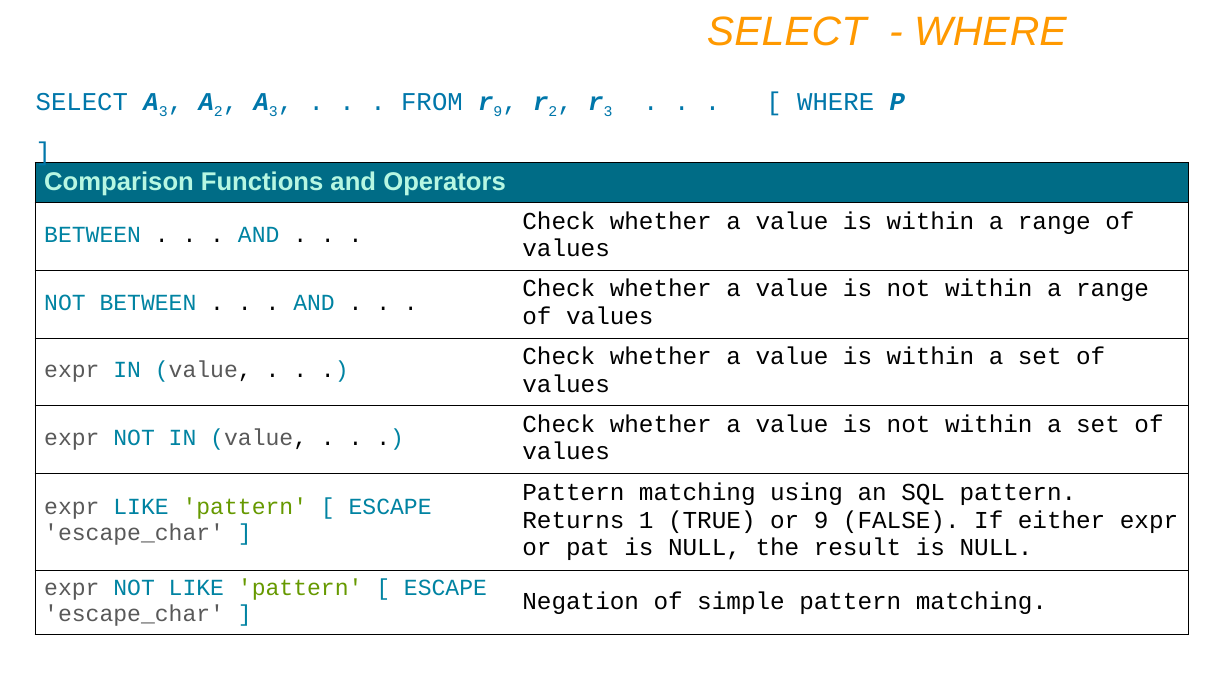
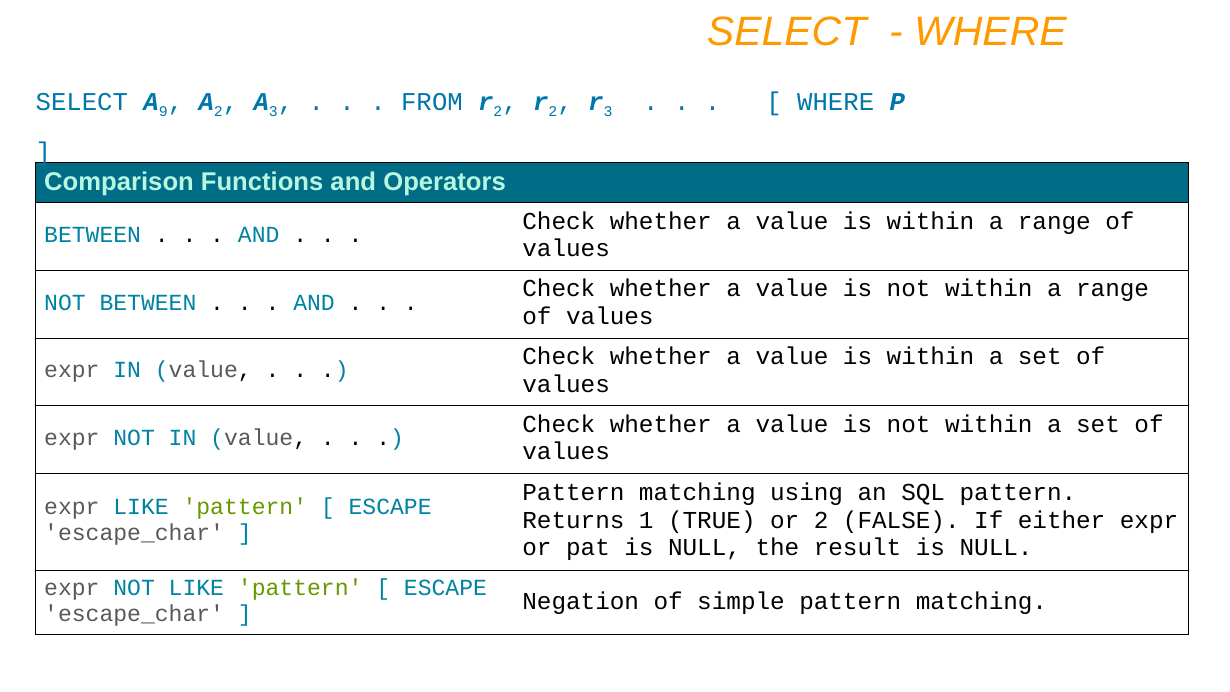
SELECT A 3: 3 -> 9 (163, 112)
9: 9 -> 2 (498, 112)
or 9: 9 -> 2 (821, 520)
